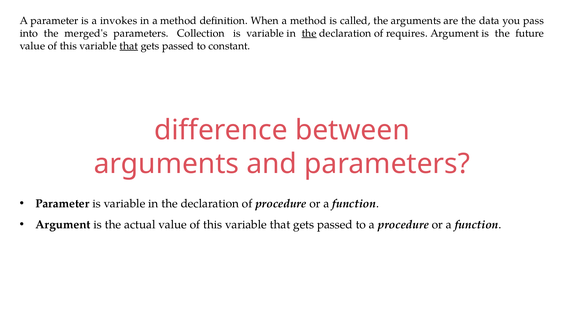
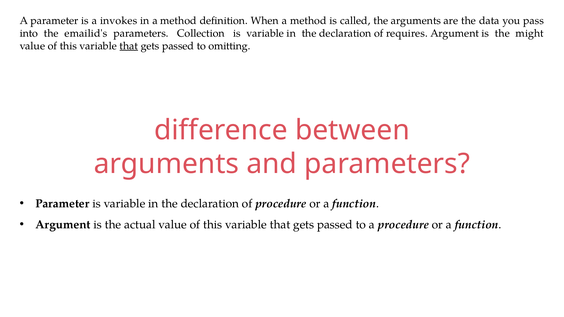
merged's: merged's -> emailid's (86, 33)
the underline: present -> none (309, 33)
future: future -> might (530, 33)
constant: constant -> omitting (229, 46)
